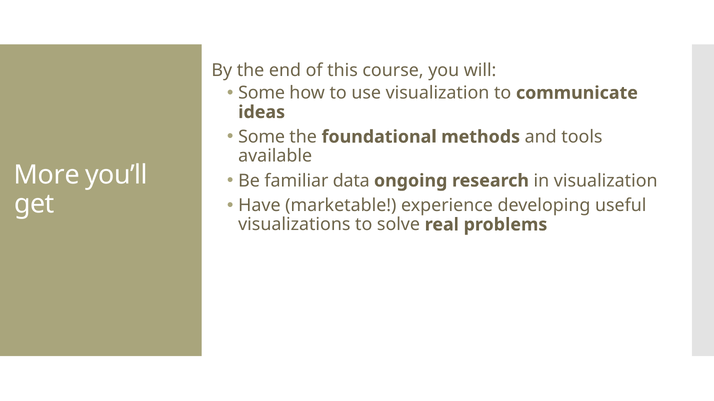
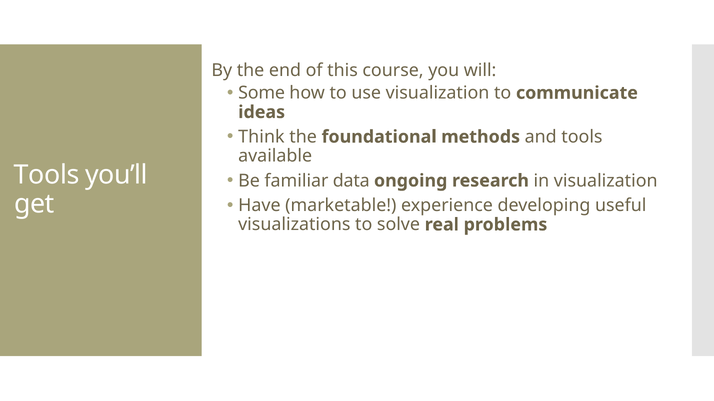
Some: Some -> Think (261, 137)
More: More -> Tools (47, 175)
